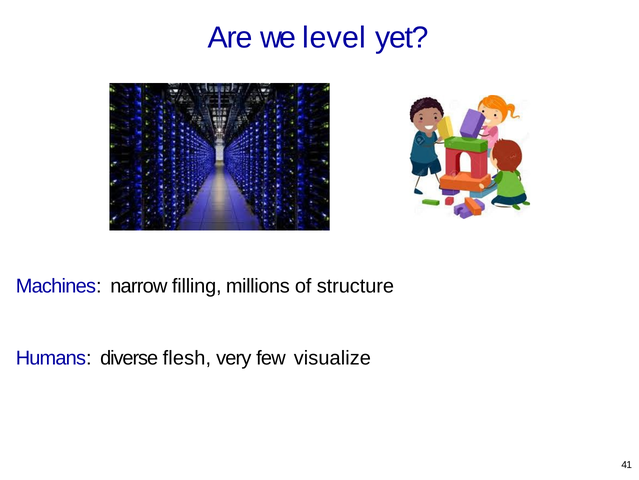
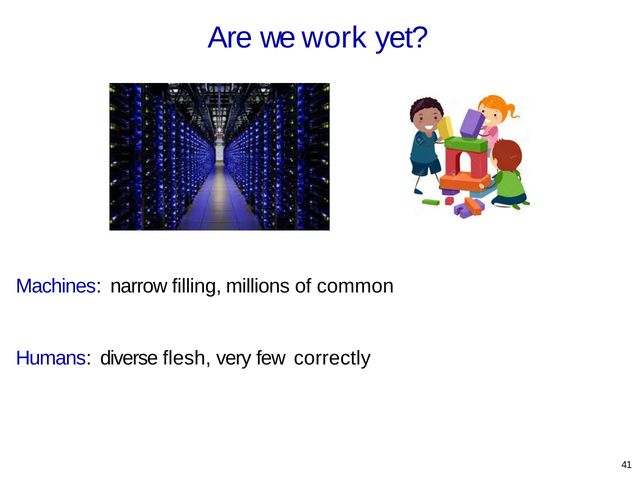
level: level -> work (334, 38)
structure: structure -> common (355, 286)
visualize: visualize -> correctly (332, 358)
